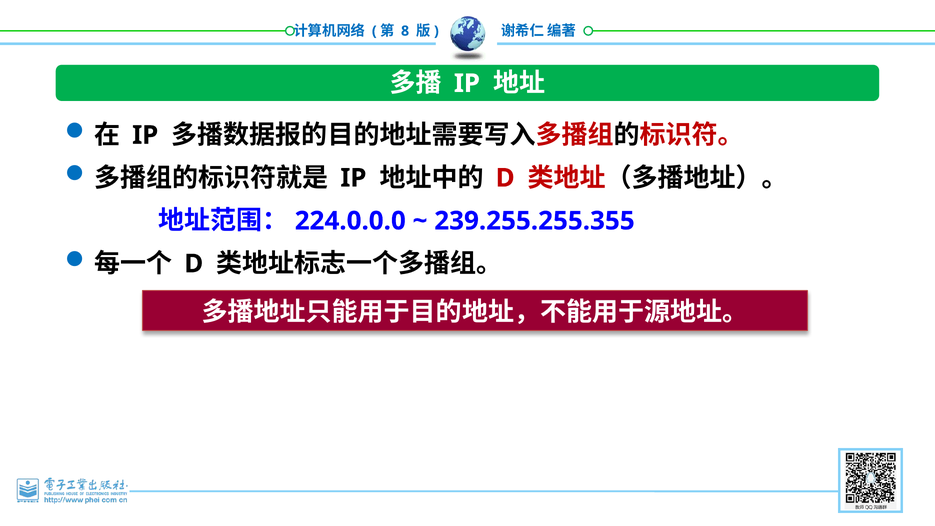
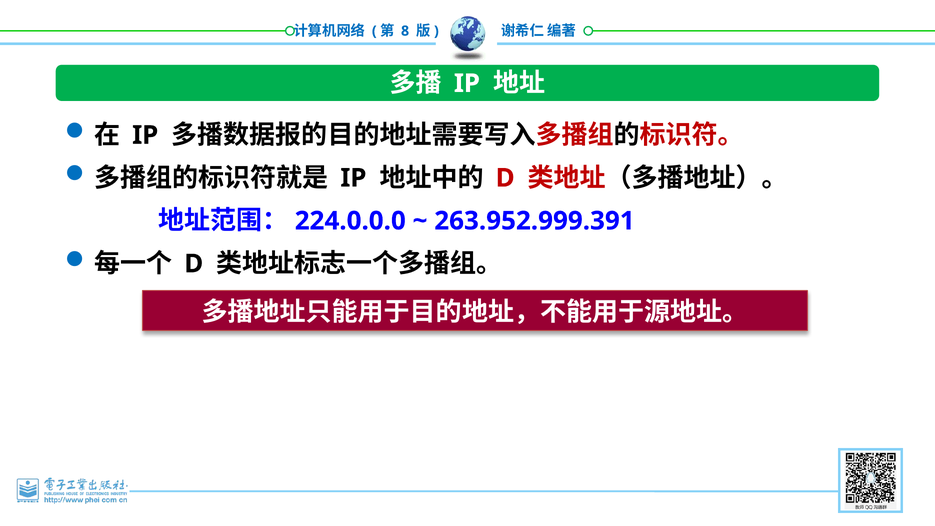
239.255.255.355: 239.255.255.355 -> 263.952.999.391 (534, 221)
